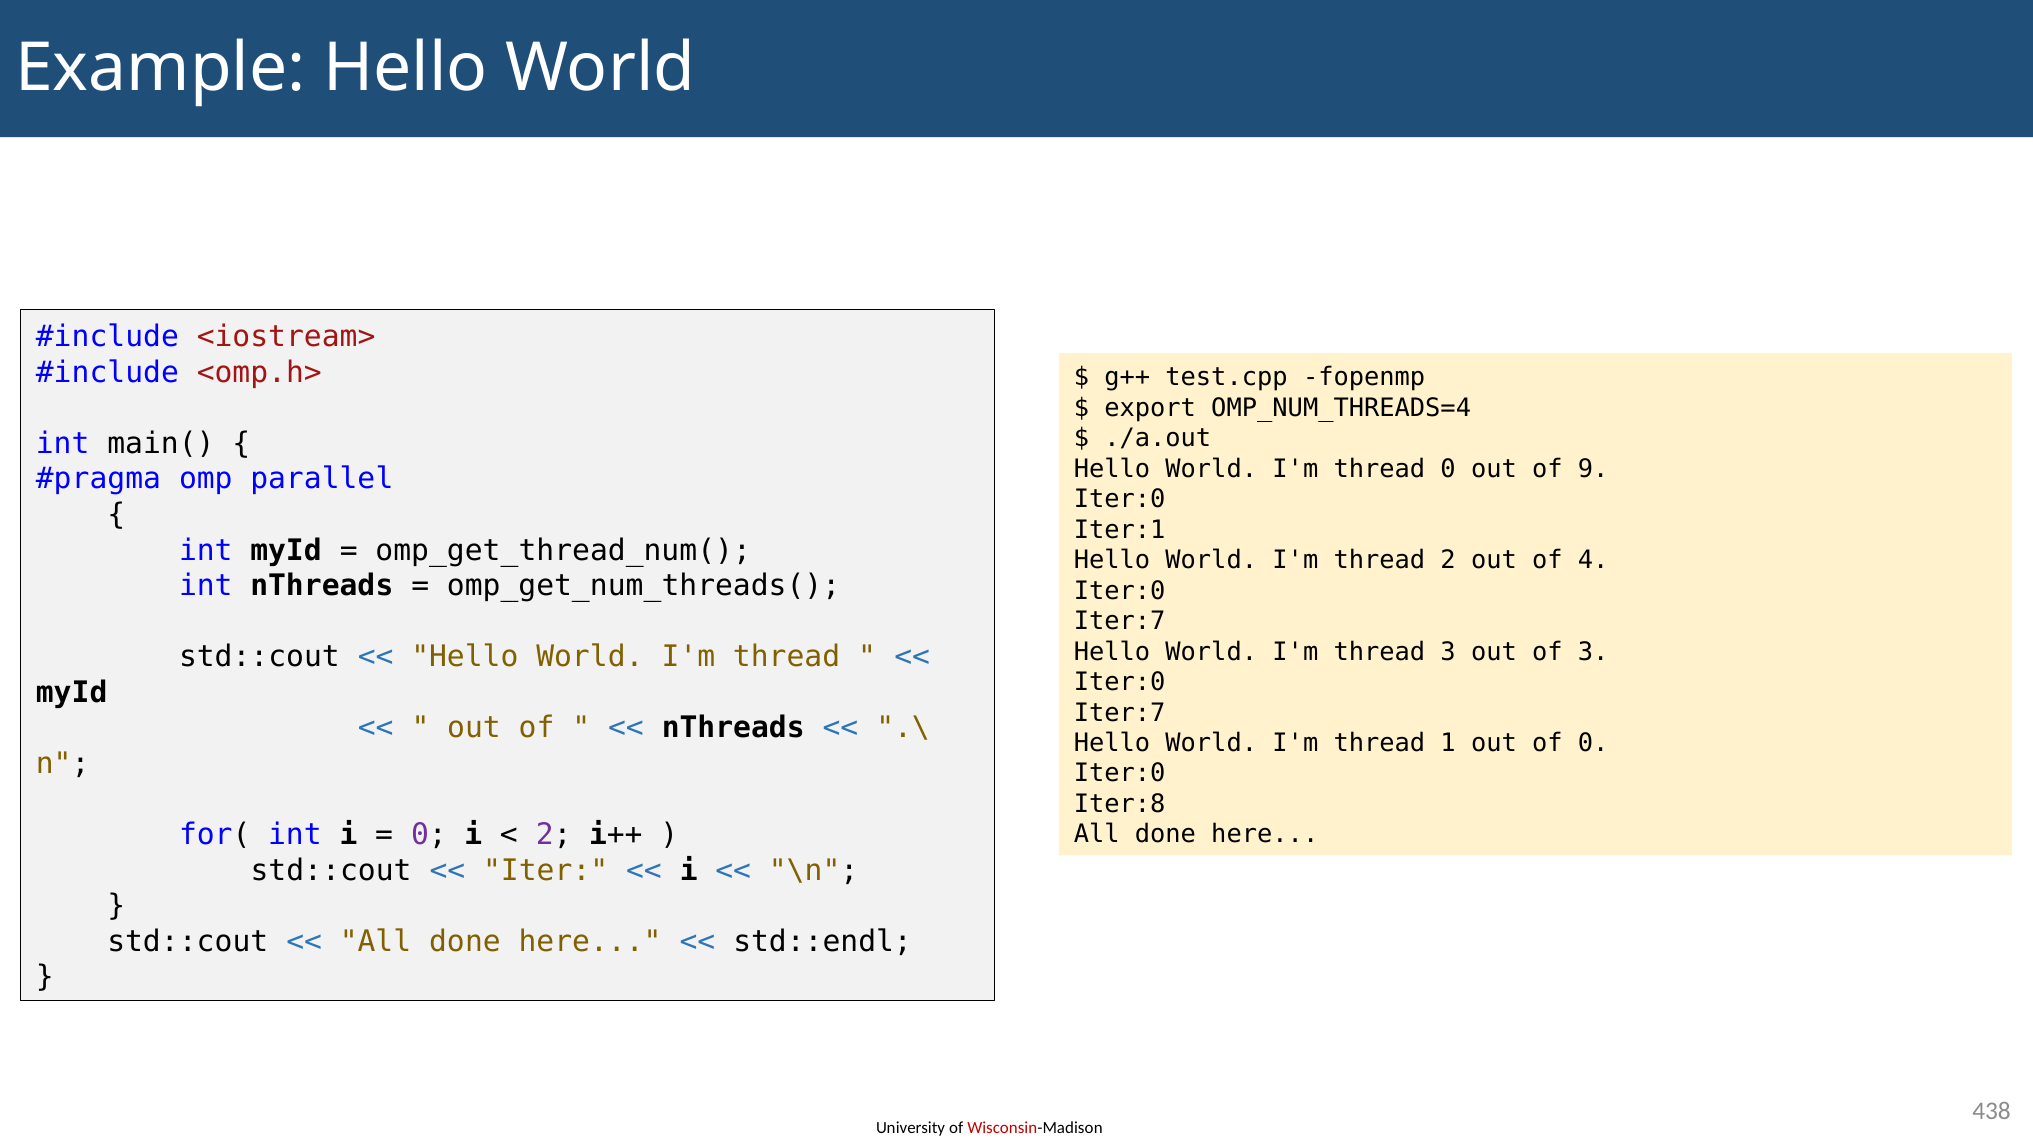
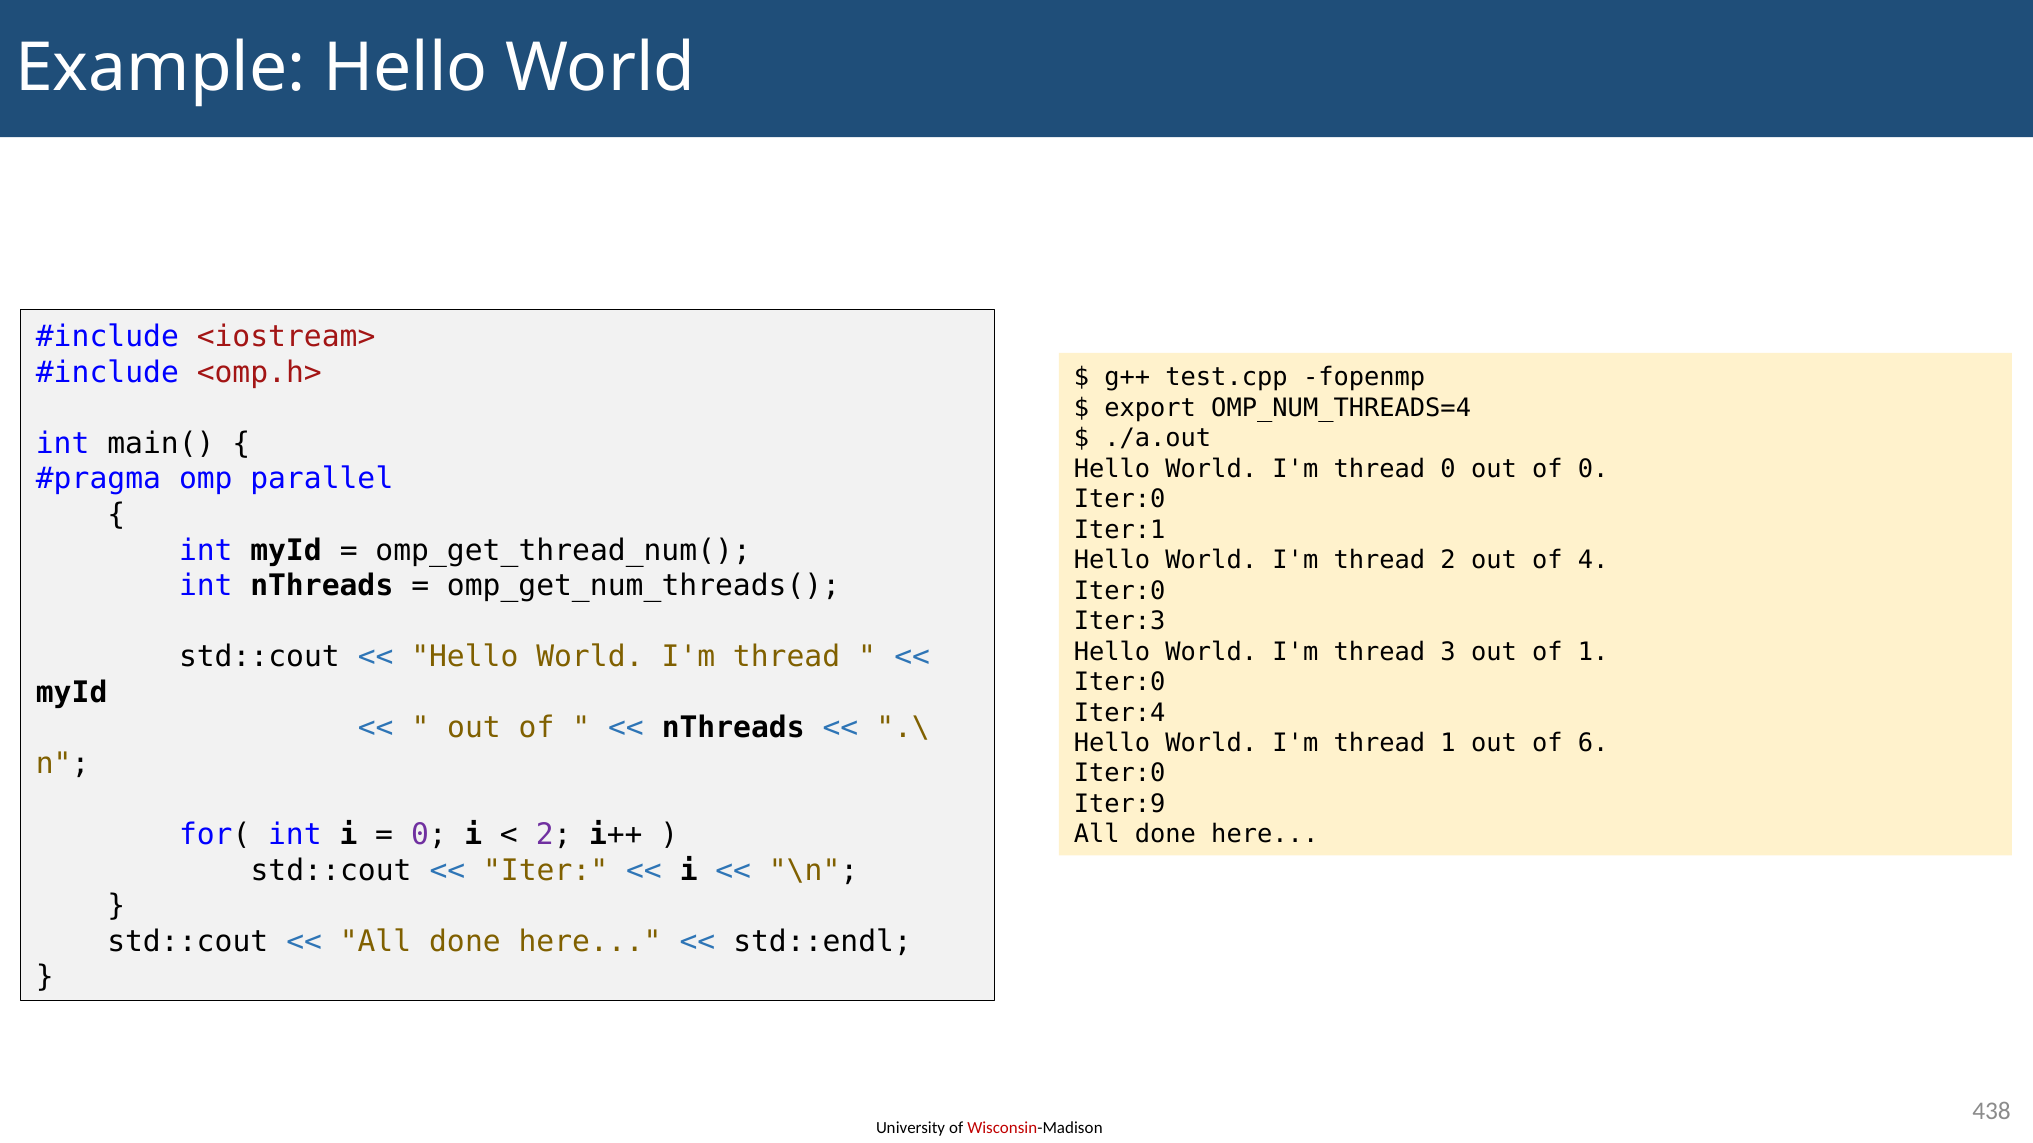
of 9: 9 -> 0 (1593, 469)
Iter:7: Iter:7 -> Iter:3 (1120, 622)
of 3: 3 -> 1 (1593, 652)
Iter:7: Iter:7 -> Iter:4 (1120, 713)
of 0: 0 -> 6 (1593, 743)
Iter:8: Iter:8 -> Iter:9 (1120, 804)
